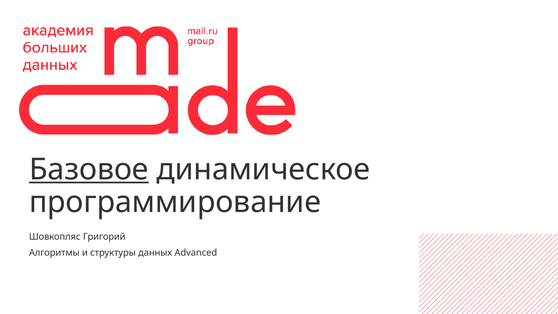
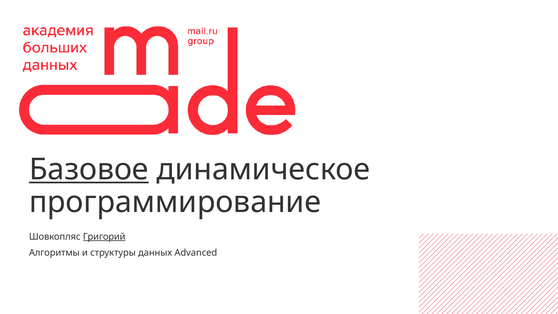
Григорий underline: none -> present (104, 237)
